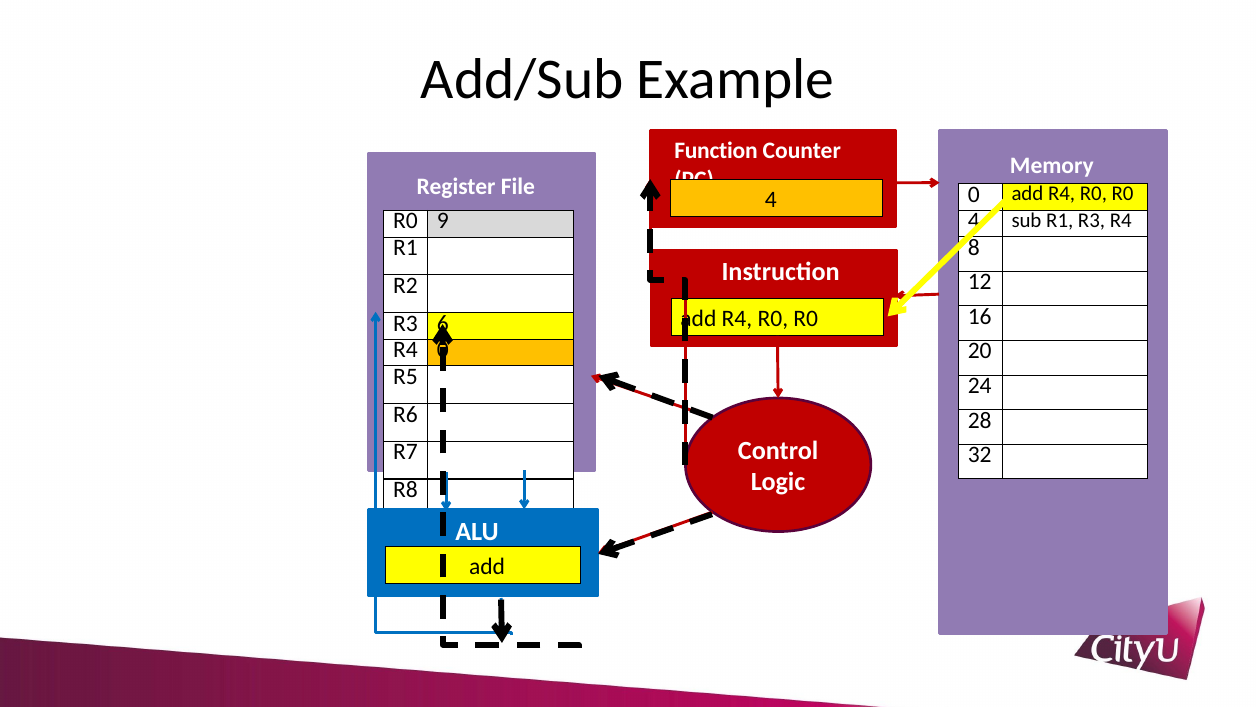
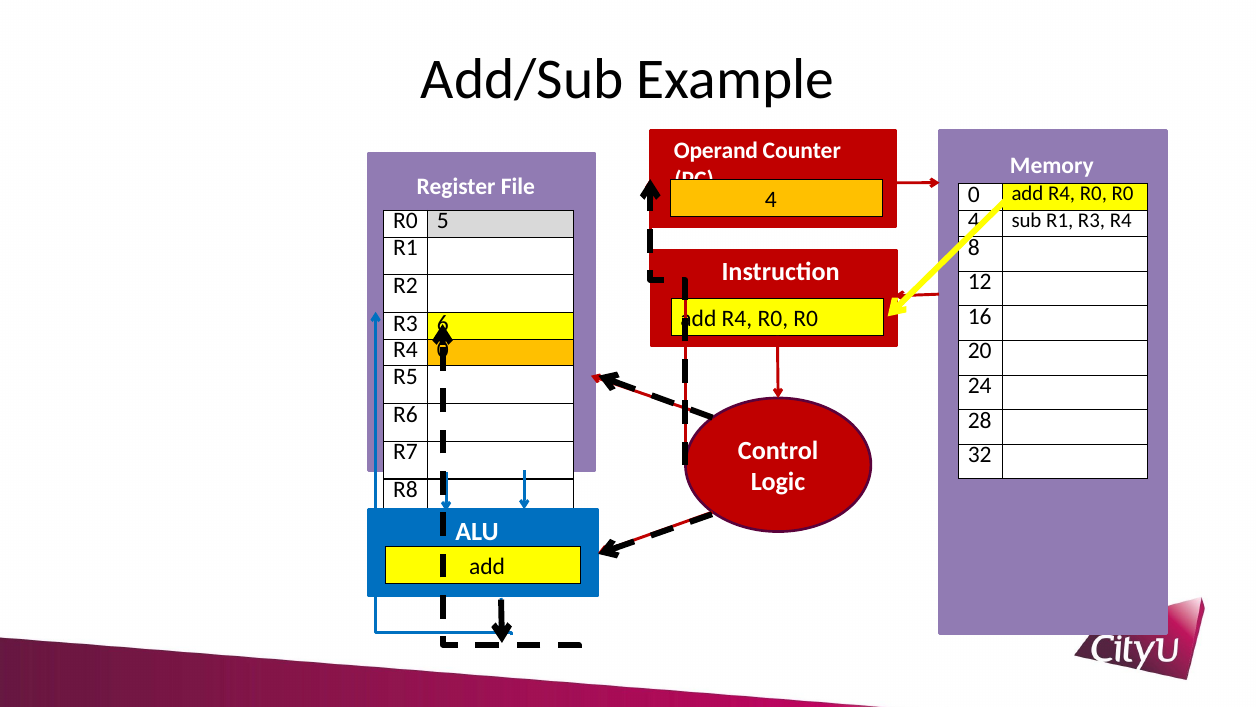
Function: Function -> Operand (716, 151)
9: 9 -> 5 (443, 221)
